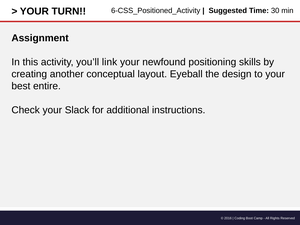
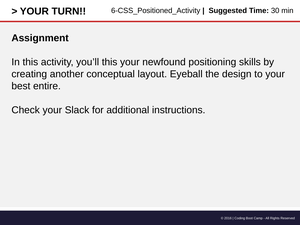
you’ll link: link -> this (110, 62)
